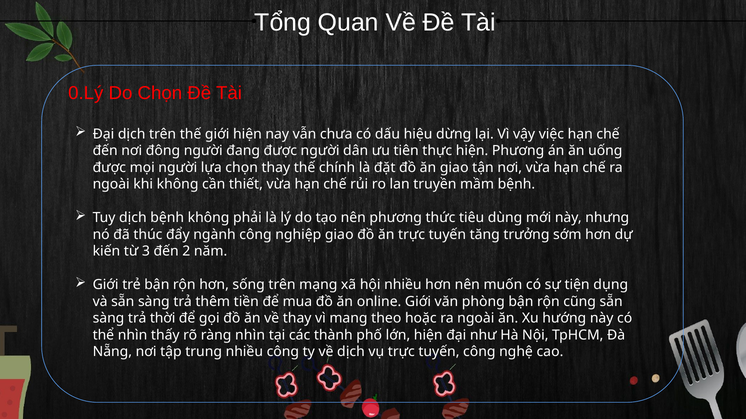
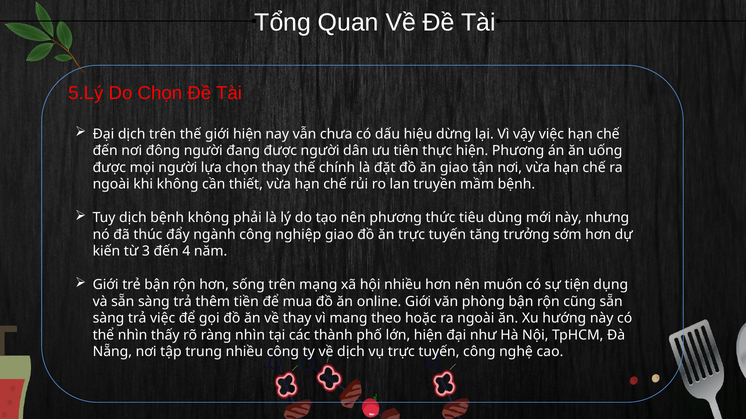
0.Lý: 0.Lý -> 5.Lý (86, 93)
2: 2 -> 4 (186, 252)
trả thời: thời -> việc (163, 319)
